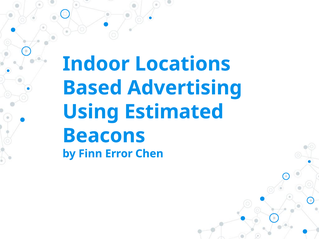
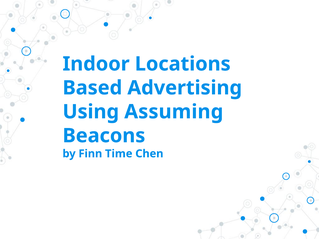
Estimated: Estimated -> Assuming (174, 112)
Error: Error -> Time (119, 154)
